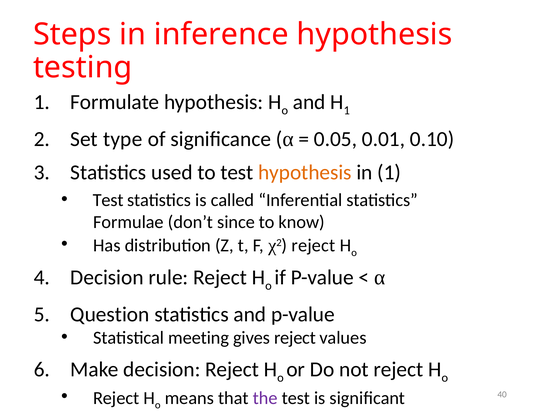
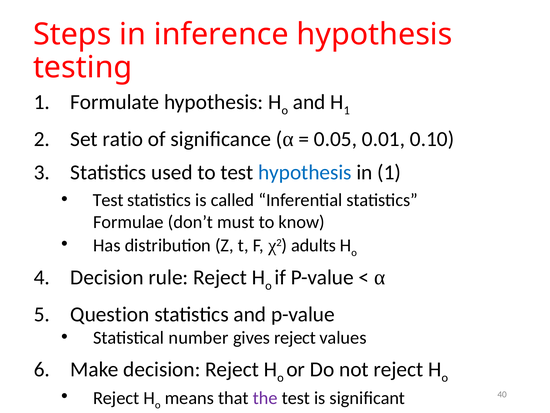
type: type -> ratio (123, 139)
hypothesis colour: orange -> blue (305, 172)
since: since -> must (236, 222)
χ2 reject: reject -> adults (314, 245)
meeting: meeting -> number (198, 337)
